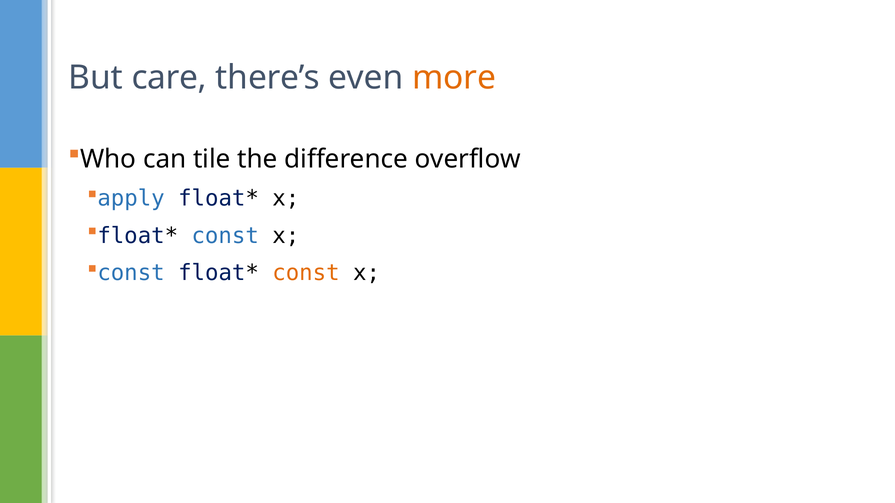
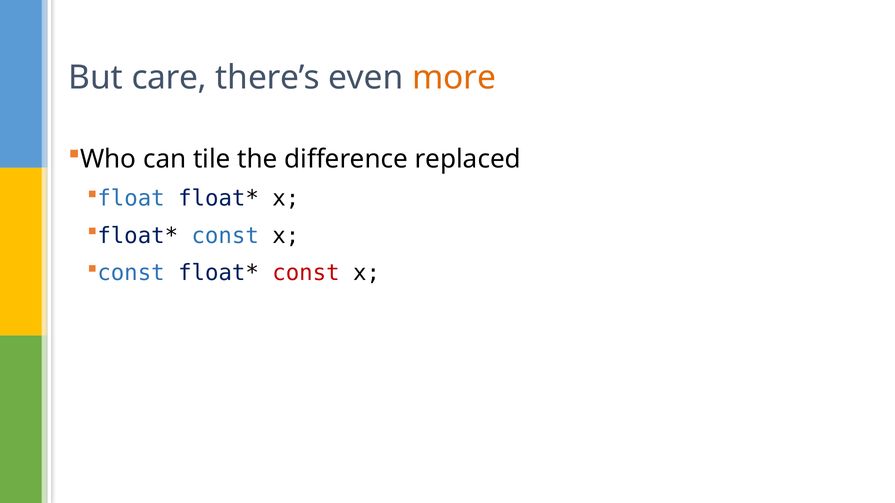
overflow: overflow -> replaced (468, 159)
apply: apply -> float (131, 199)
const colour: orange -> red (306, 273)
